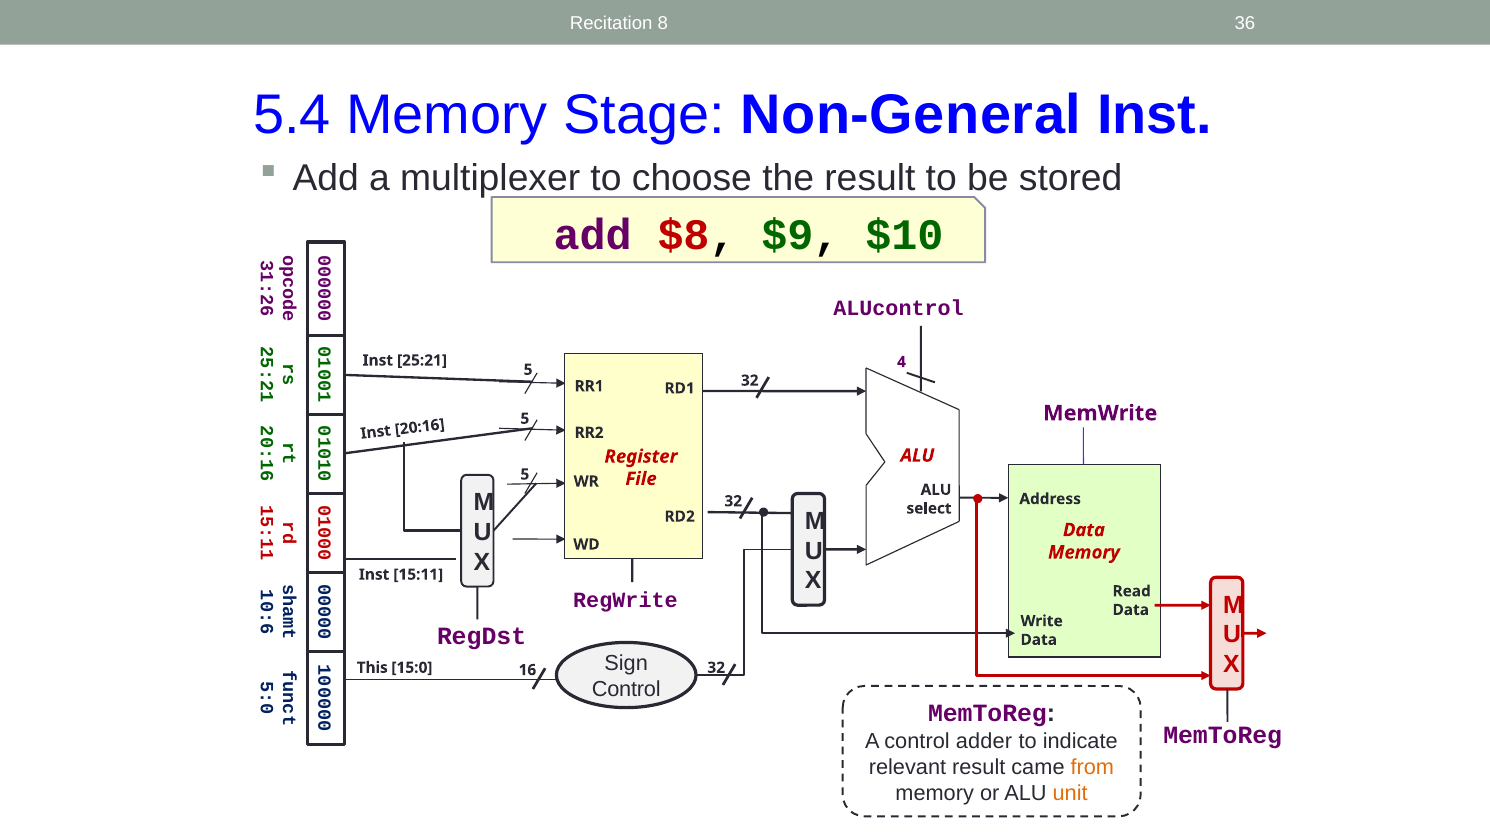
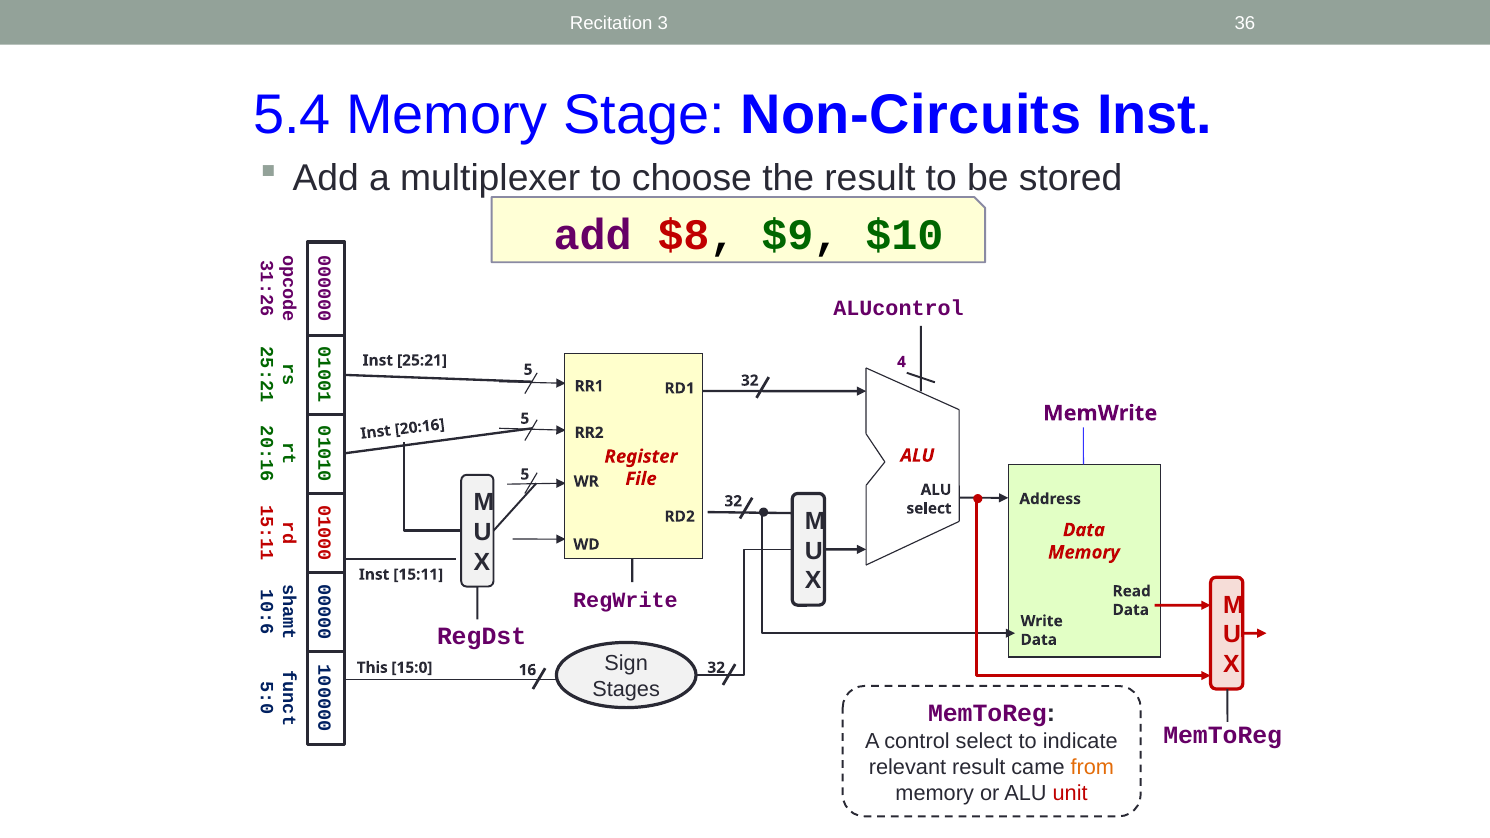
Recitation 8: 8 -> 3 (663, 24)
Non-General: Non-General -> Non-Circuits (911, 115)
Control: Control -> Stages (626, 690)
control adder: adder -> select (984, 742)
unit colour: orange -> red (1070, 794)
